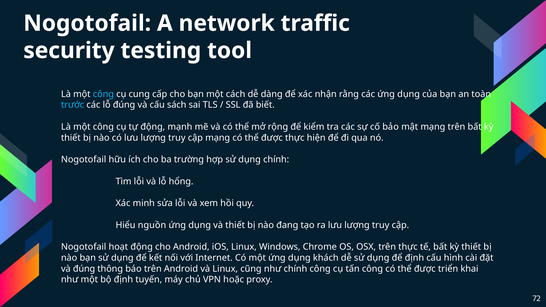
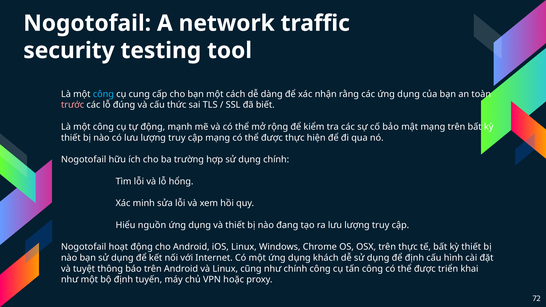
trước colour: light blue -> pink (73, 105)
sách: sách -> thức (177, 105)
và đúng: đúng -> tuyệt (84, 269)
